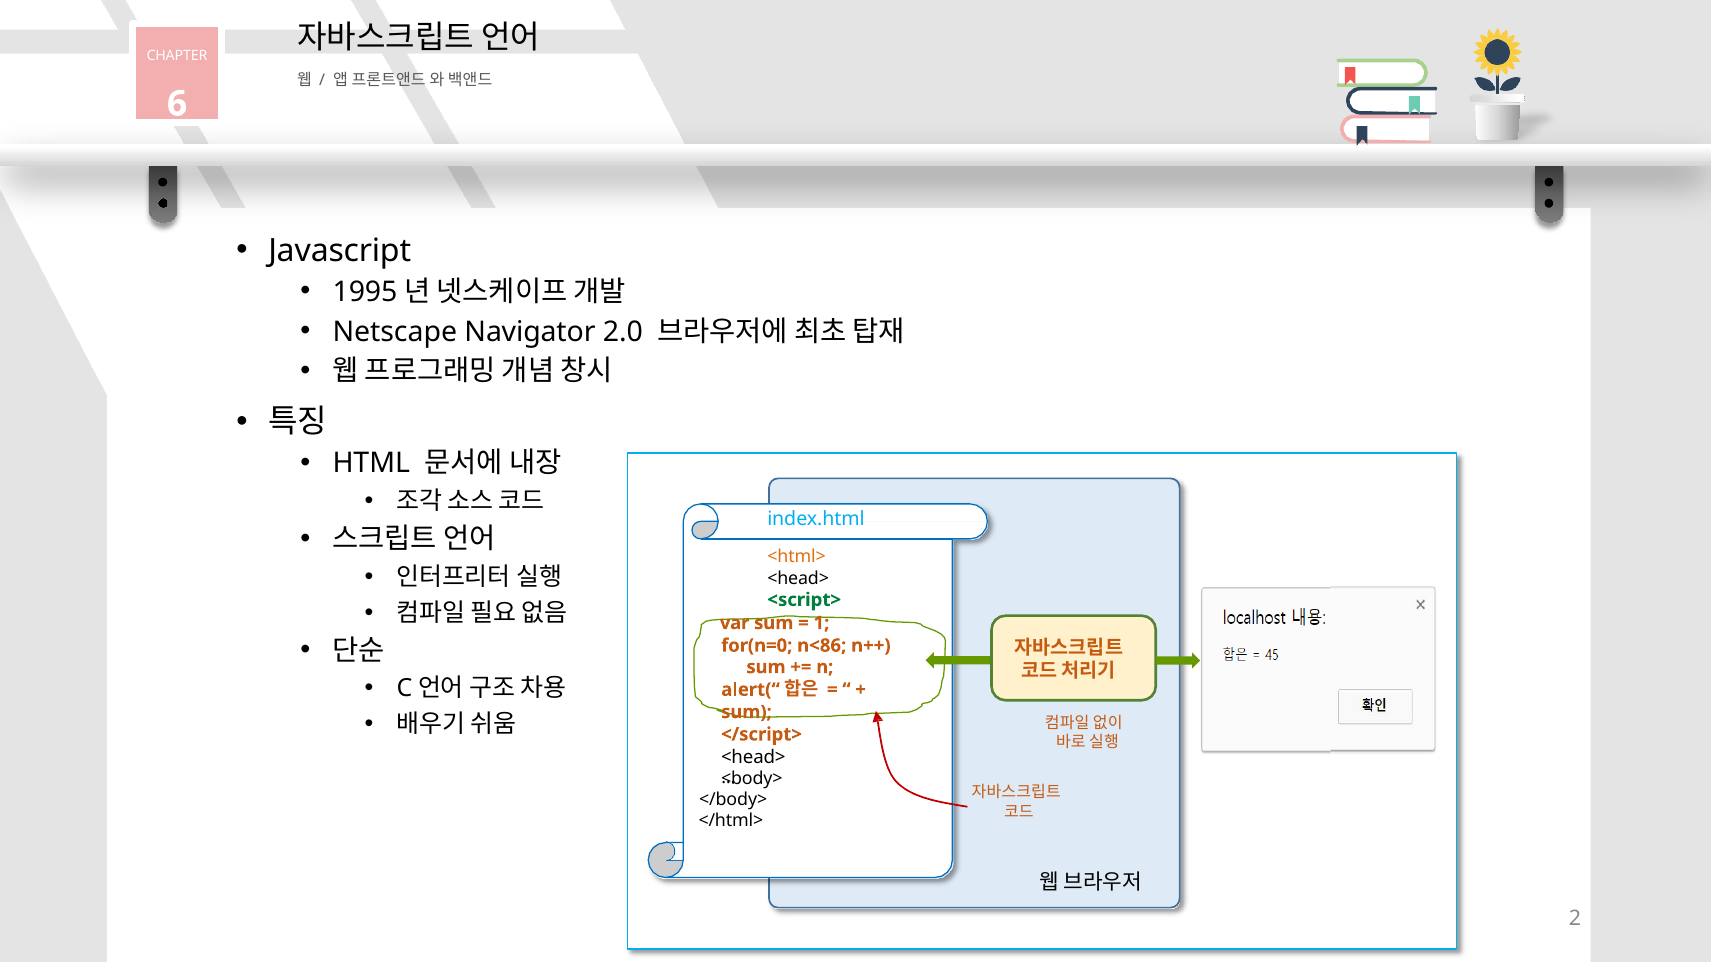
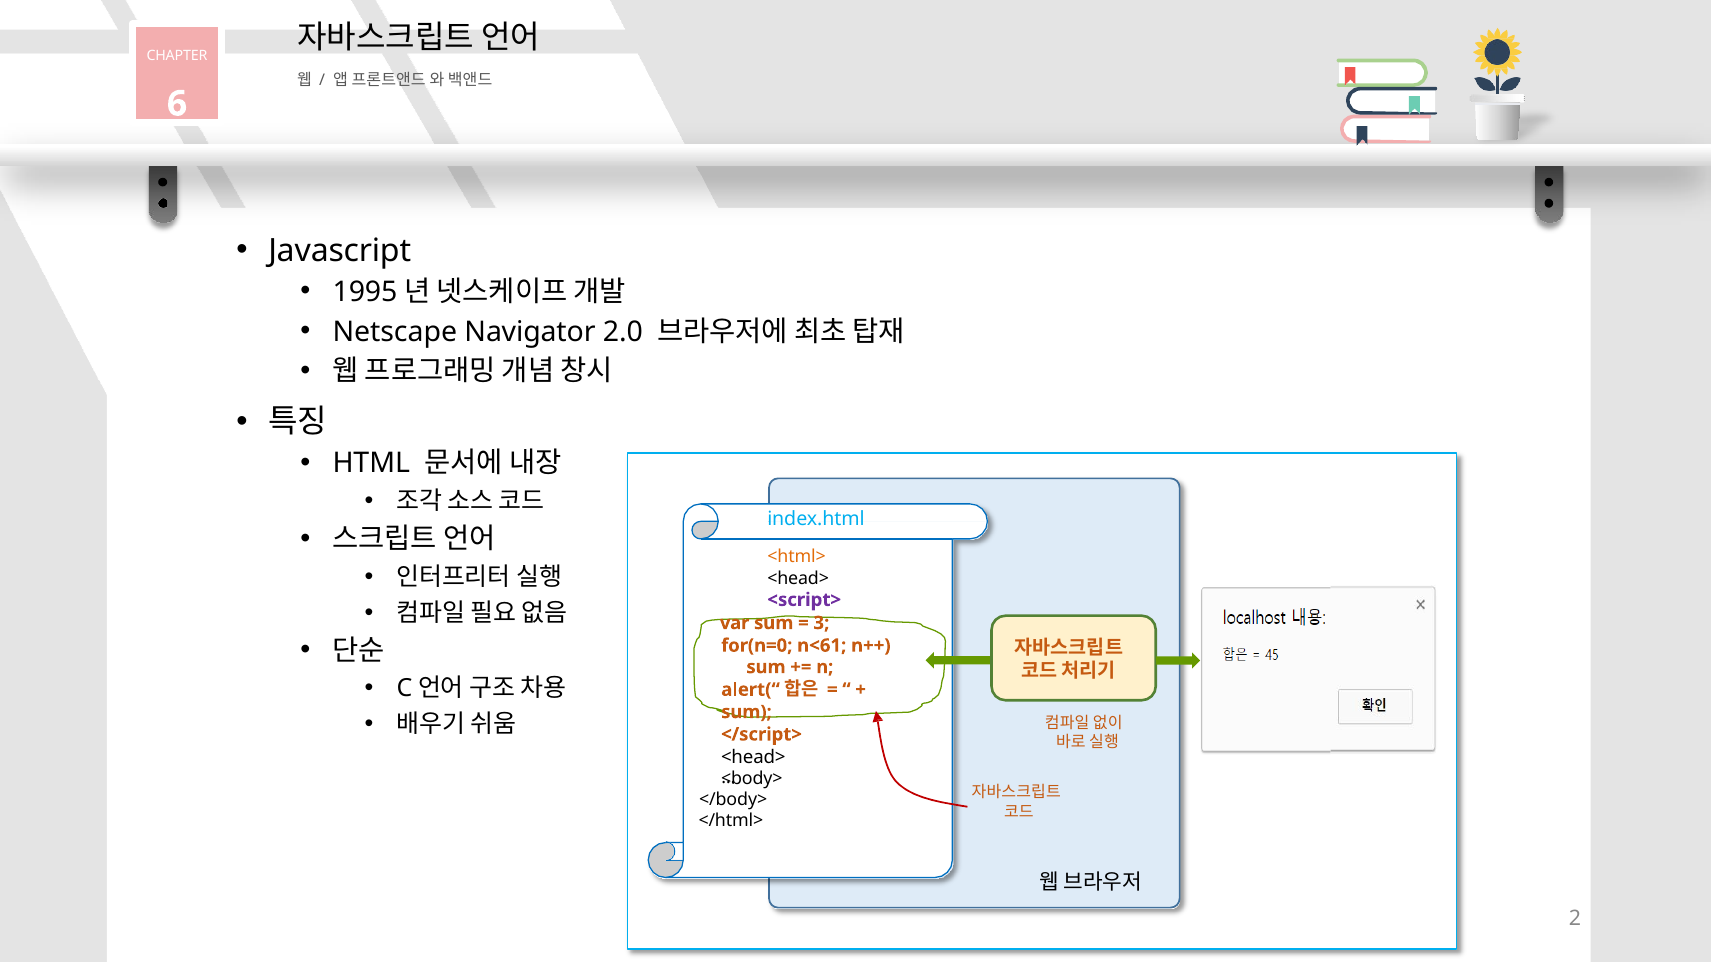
<script> colour: green -> purple (804, 600)
1: 1 -> 3 (821, 623)
n<86: n<86 -> n<61 (822, 646)
